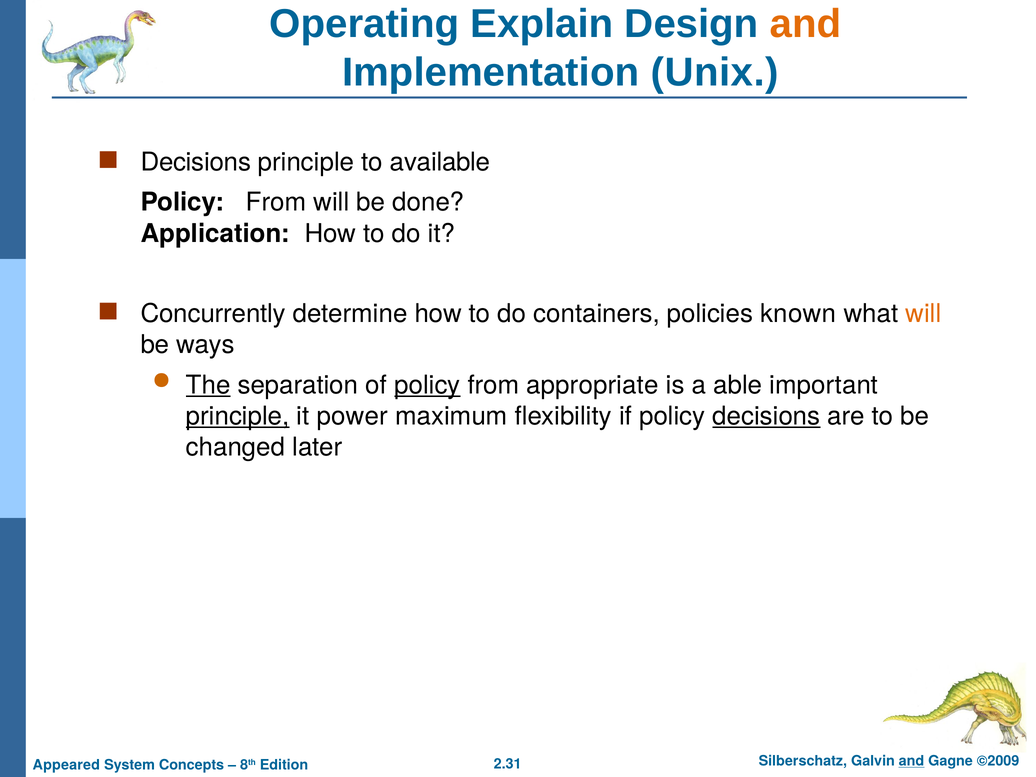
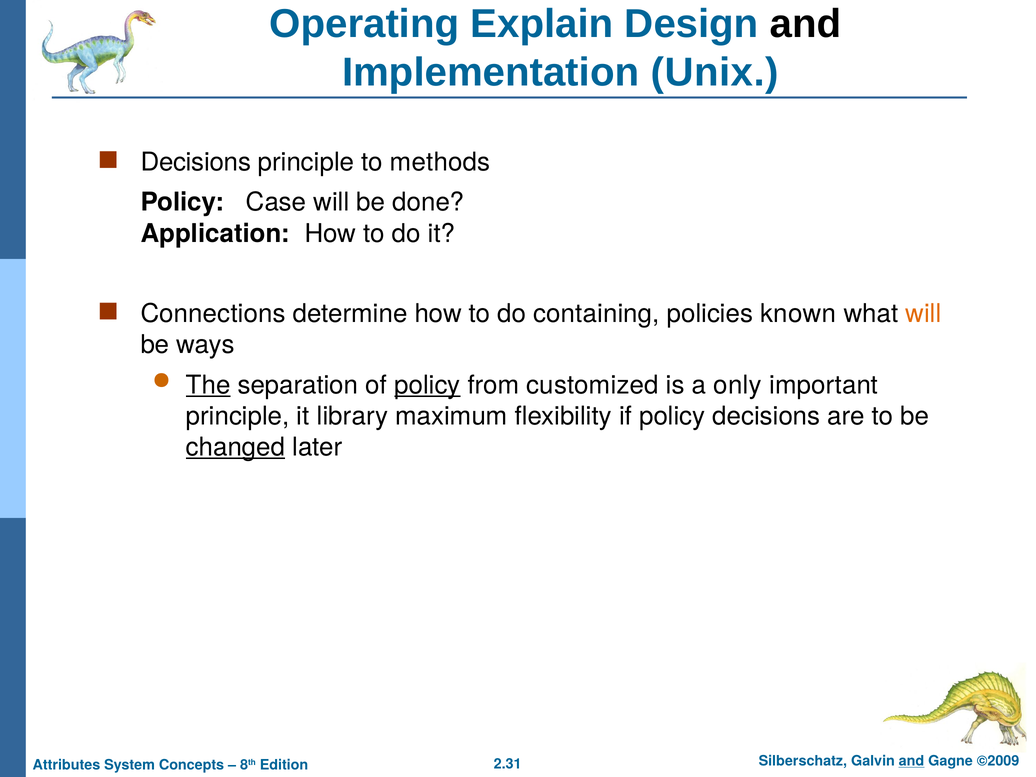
and colour: orange -> black (805, 24)
available: available -> methods (440, 162)
From: From -> Case (276, 202)
Concurrently: Concurrently -> Connections (213, 314)
containers: containers -> containing (597, 314)
appropriate: appropriate -> customized (592, 385)
able: able -> only (738, 385)
principle underline: present -> none (238, 416)
power: power -> library (352, 416)
decisions underline: present -> none (766, 416)
changed underline: none -> present (236, 447)
Appeared: Appeared -> Attributes (66, 765)
